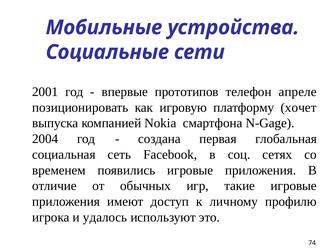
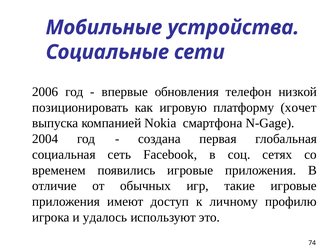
2001: 2001 -> 2006 (45, 92)
прототипов: прототипов -> обновления (187, 92)
апреле: апреле -> низкой (298, 92)
